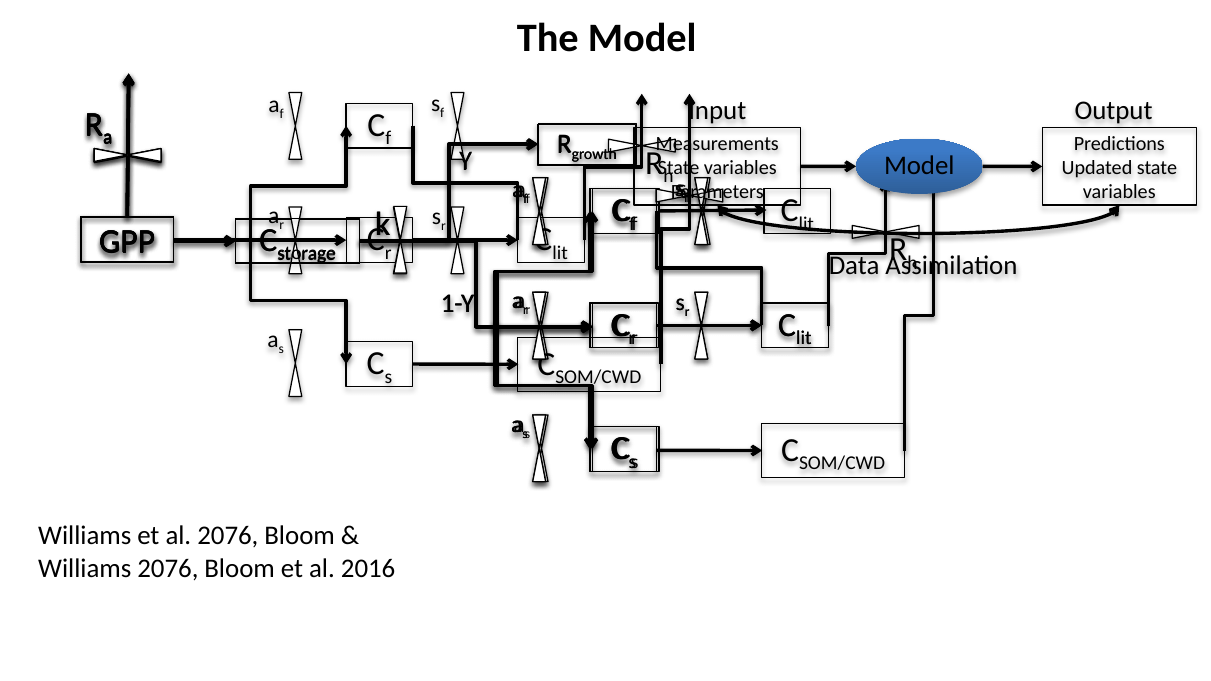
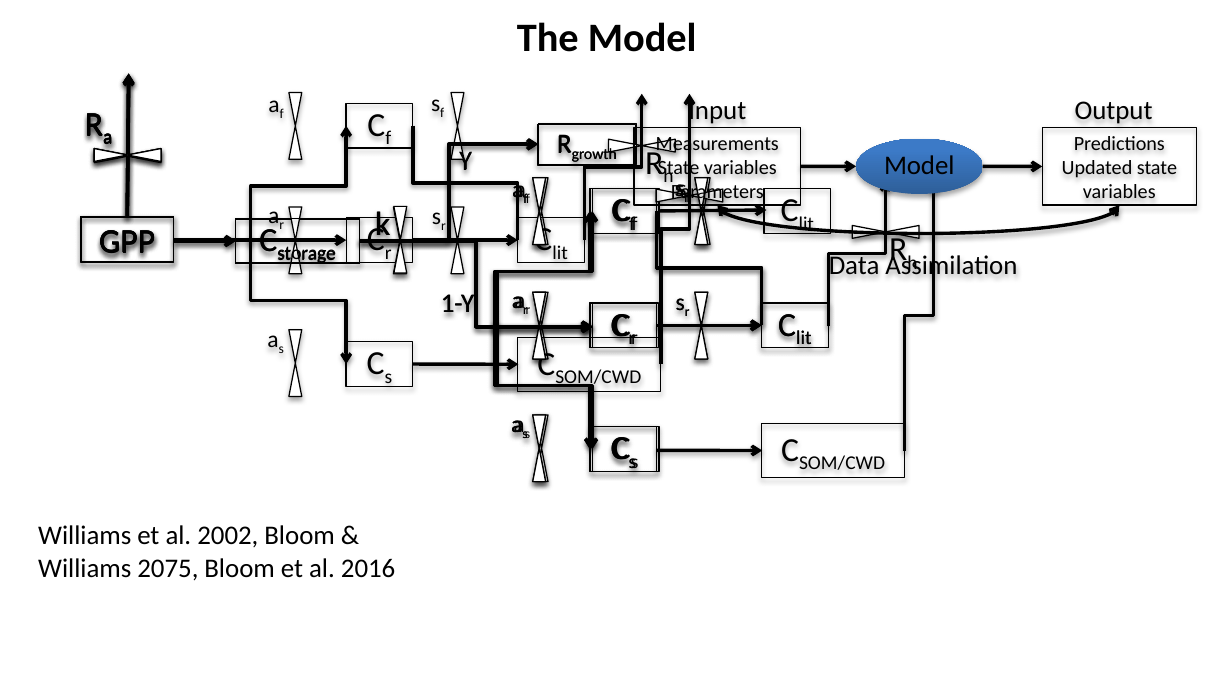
al 2076: 2076 -> 2002 (228, 536)
Williams 2076: 2076 -> 2075 (168, 568)
